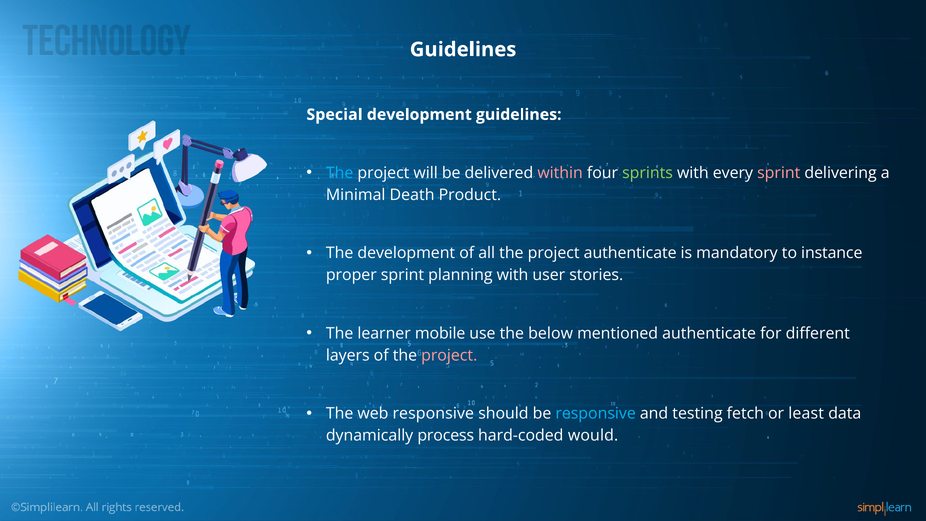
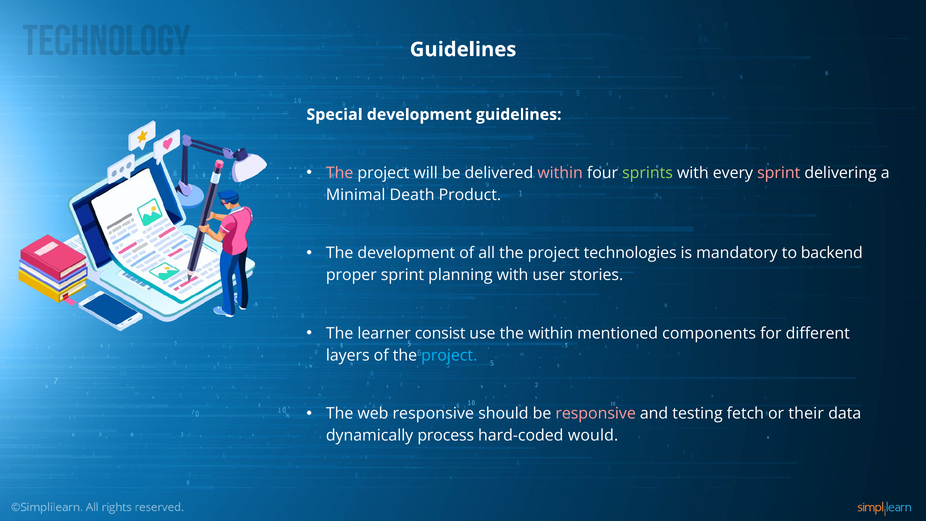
The colour: light blue -> pink (340, 173)
project authenticate: authenticate -> technologies (630, 253)
instance: instance -> backend (832, 253)
mobile: mobile -> consist (440, 333)
the below: below -> within (551, 333)
mentioned authenticate: authenticate -> components (709, 333)
project colour: pink -> light blue (449, 355)
responsive colour: light blue -> pink (596, 414)
least: least -> their (806, 414)
